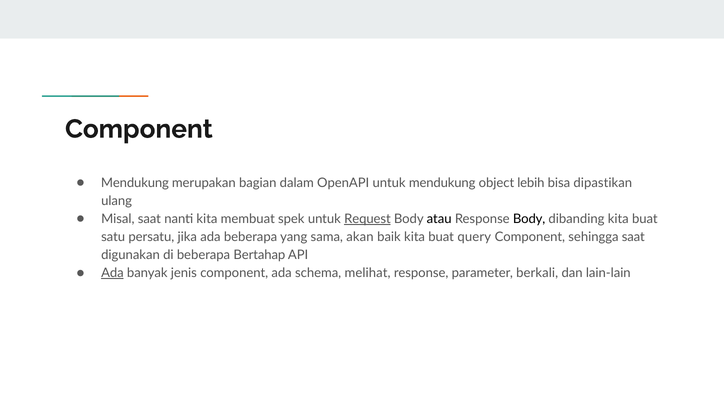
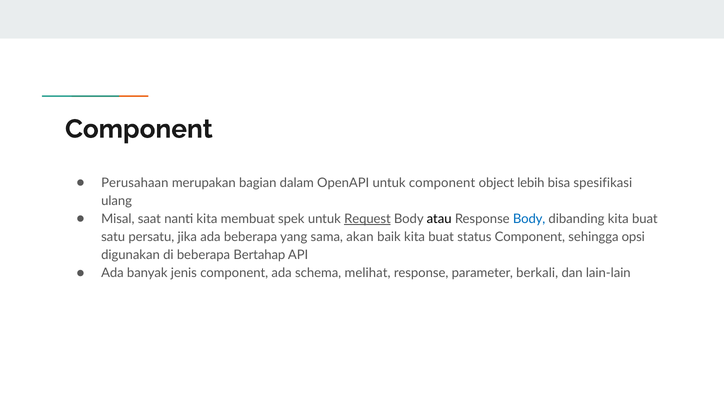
Mendukung: Mendukung -> Perusahaan (135, 183)
untuk mendukung: mendukung -> component (442, 183)
dipastikan: dipastikan -> spesifikasi (603, 183)
Body colour: black -> blue (529, 219)
query: query -> status (474, 237)
sehingga saat: saat -> opsi (633, 237)
Ada underline: present -> none (112, 273)
